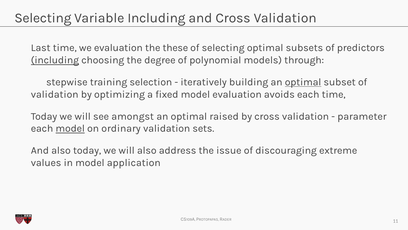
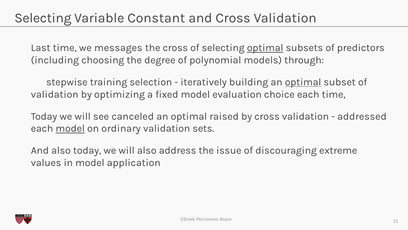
Variable Including: Including -> Constant (156, 18)
we evaluation: evaluation -> messages (118, 48)
the these: these -> cross (175, 48)
optimal underline: none -> present (265, 48)
including underline: present -> none (55, 60)
avoids: avoids -> choice (279, 94)
amongst: amongst -> canceled (133, 116)
parameter: parameter -> addressed (362, 116)
